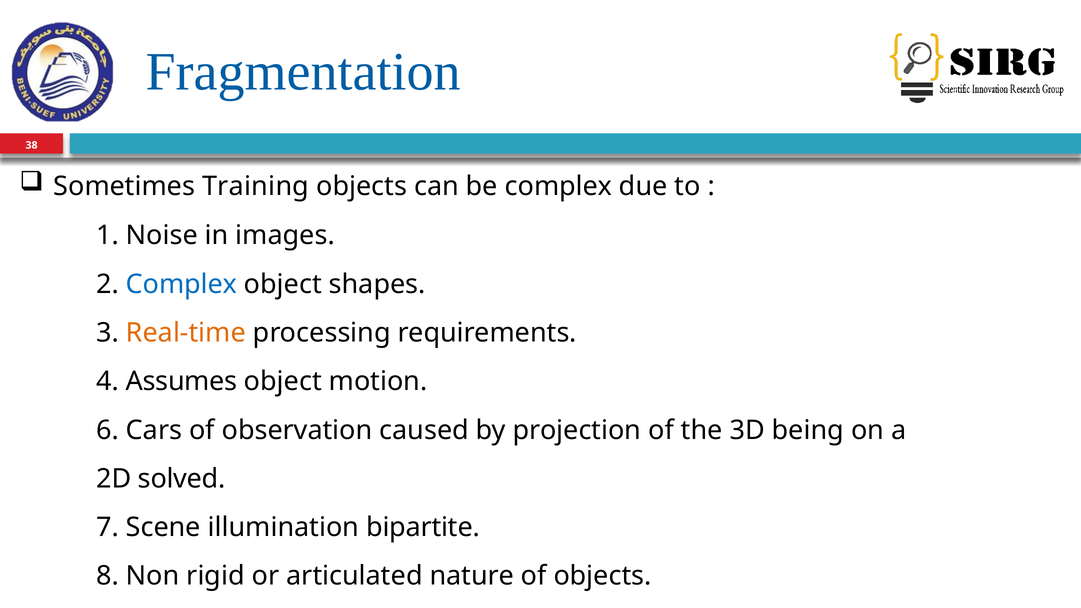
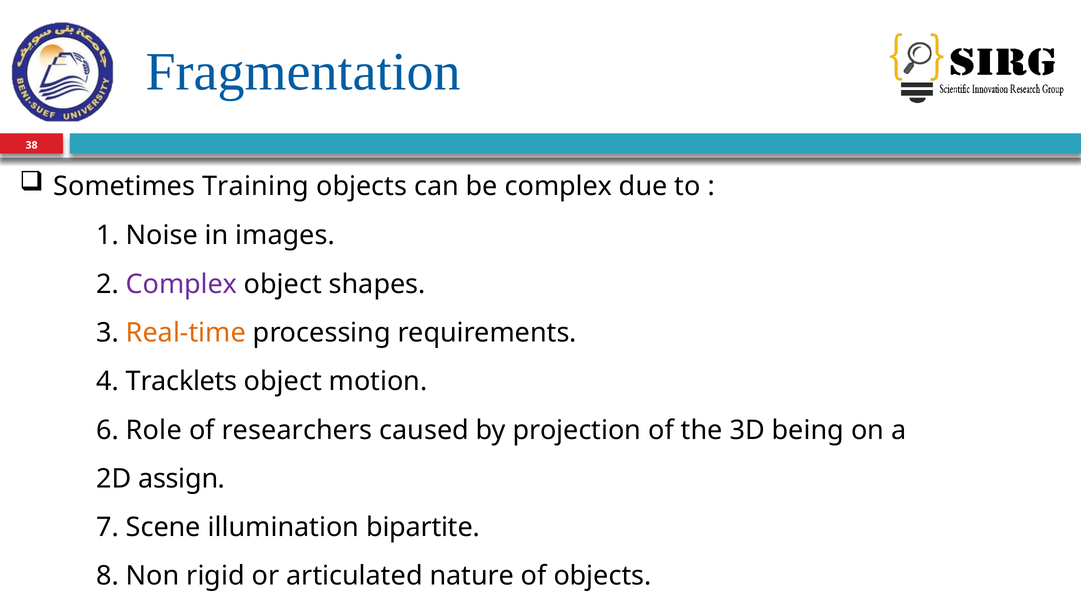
Complex colour: blue -> purple (181, 284)
Assumes: Assumes -> Tracklets (182, 382)
Cars: Cars -> Role (154, 430)
observation: observation -> researchers (297, 430)
solved: solved -> assign (182, 479)
